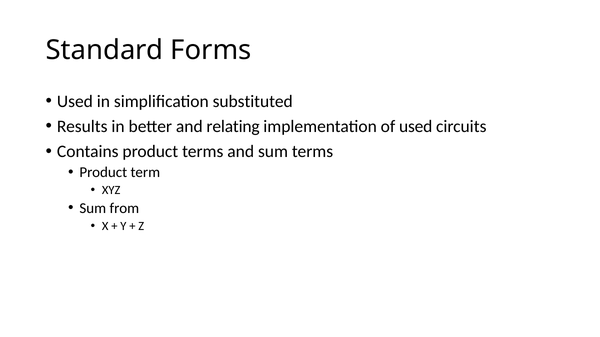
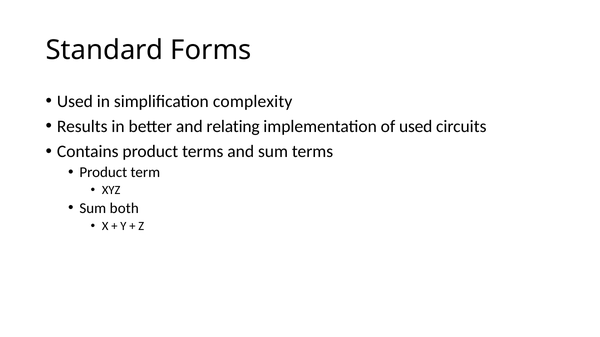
substituted: substituted -> complexity (253, 101)
from: from -> both (124, 208)
